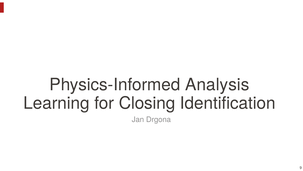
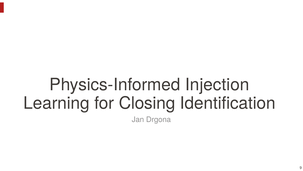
Analysis: Analysis -> Injection (217, 85)
